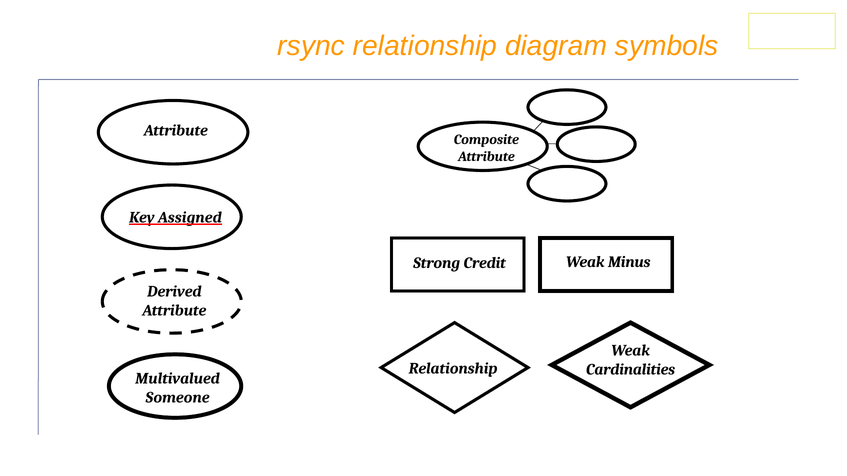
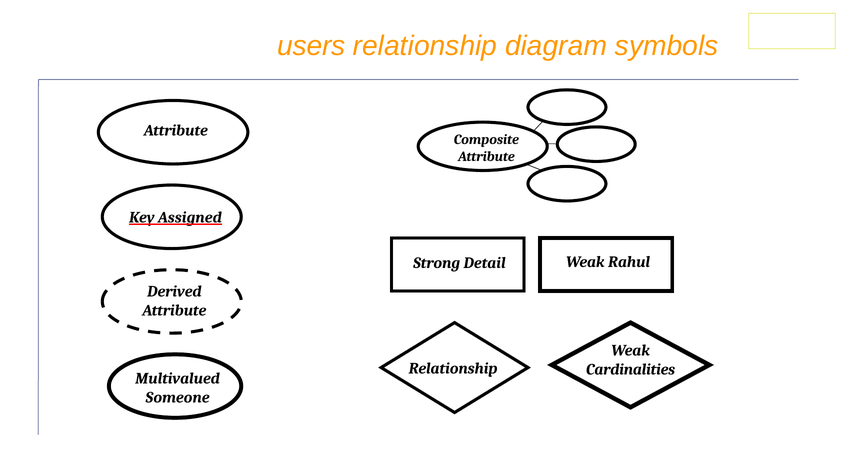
rsync: rsync -> users (311, 46)
Minus: Minus -> Rahul (629, 262)
Credit: Credit -> Detail (485, 263)
